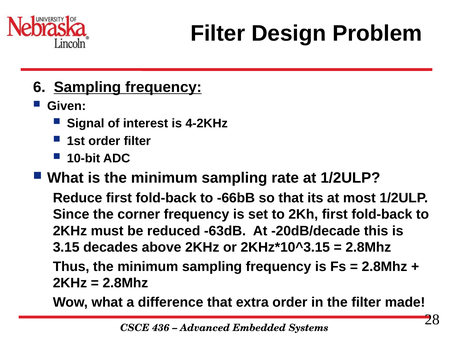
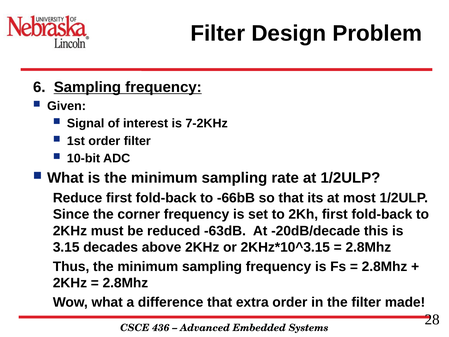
4-2KHz: 4-2KHz -> 7-2KHz (207, 123)
